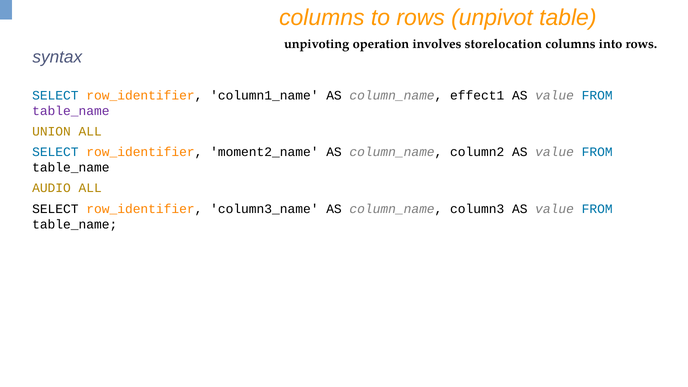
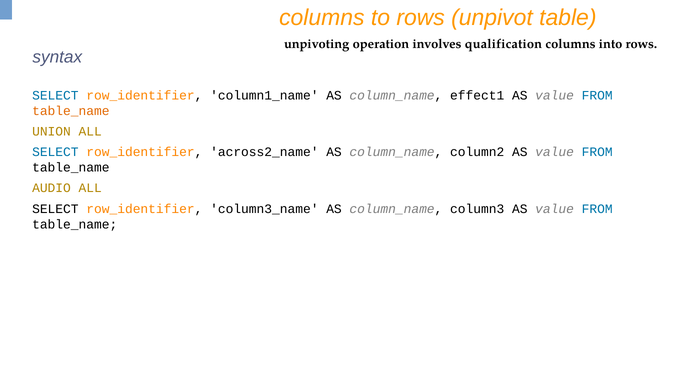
storelocation: storelocation -> qualification (503, 44)
table_name colour: purple -> orange (71, 111)
moment2_name: moment2_name -> across2_name (264, 152)
